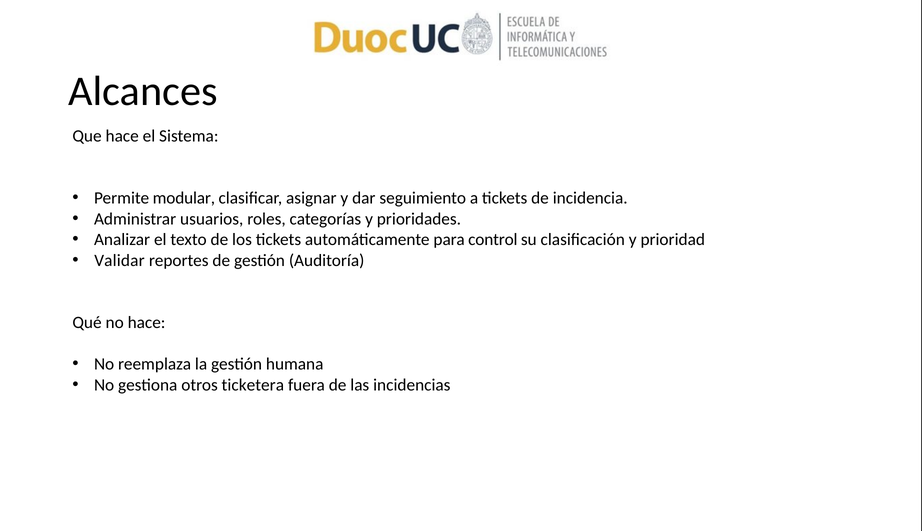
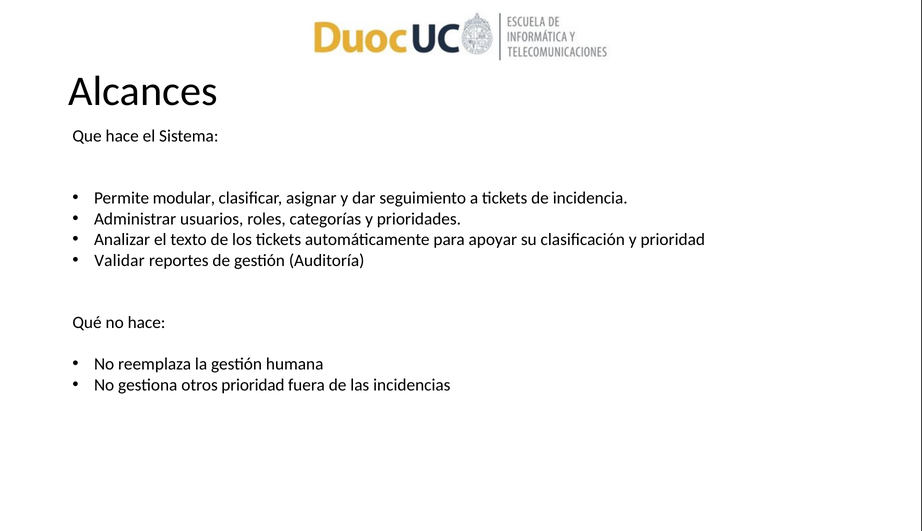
control: control -> apoyar (493, 240)
otros ticketera: ticketera -> prioridad (253, 385)
